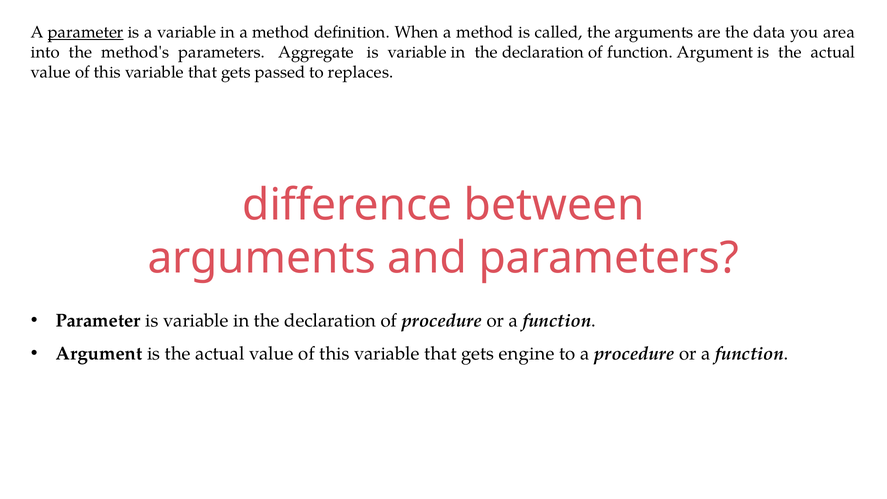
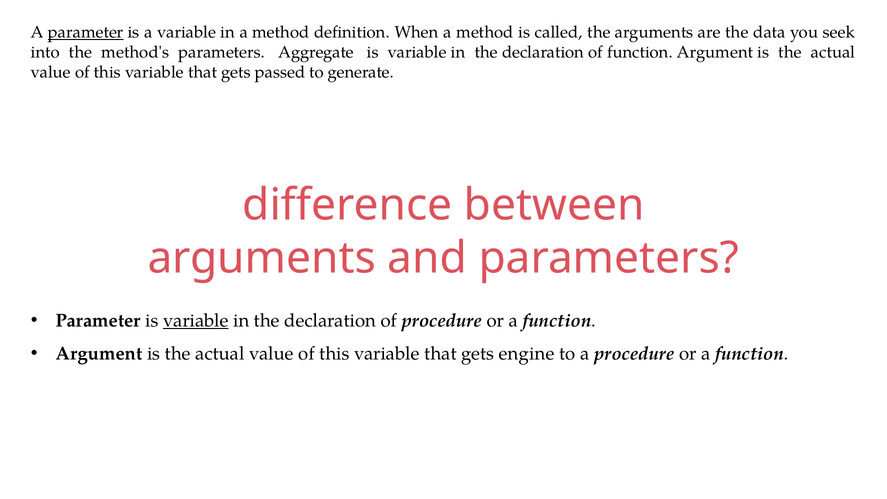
area: area -> seek (839, 32)
replaces: replaces -> generate (361, 72)
variable underline: none -> present (196, 321)
